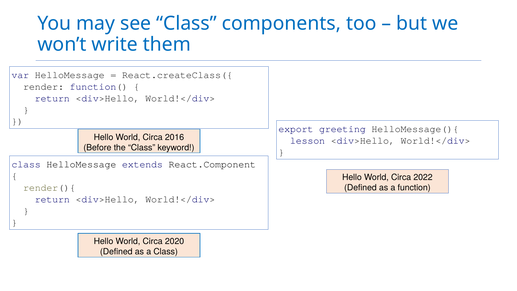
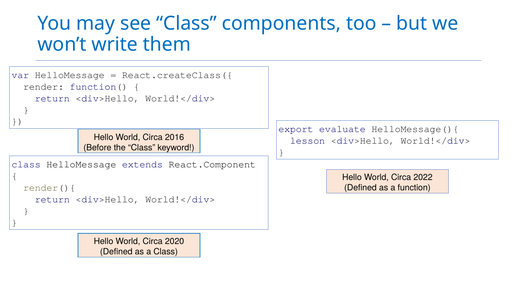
greeting: greeting -> evaluate (342, 129)
